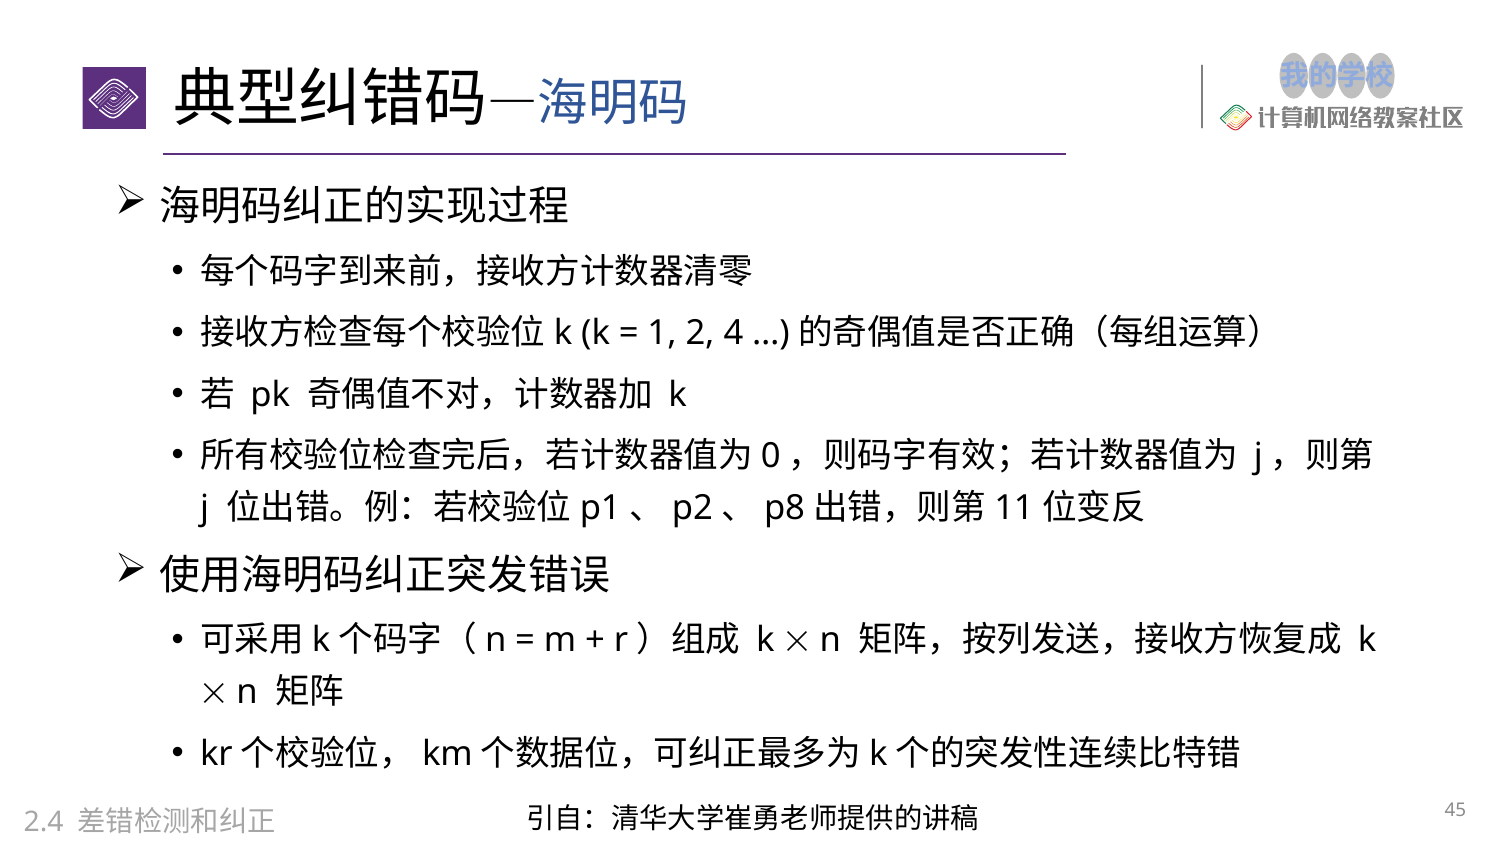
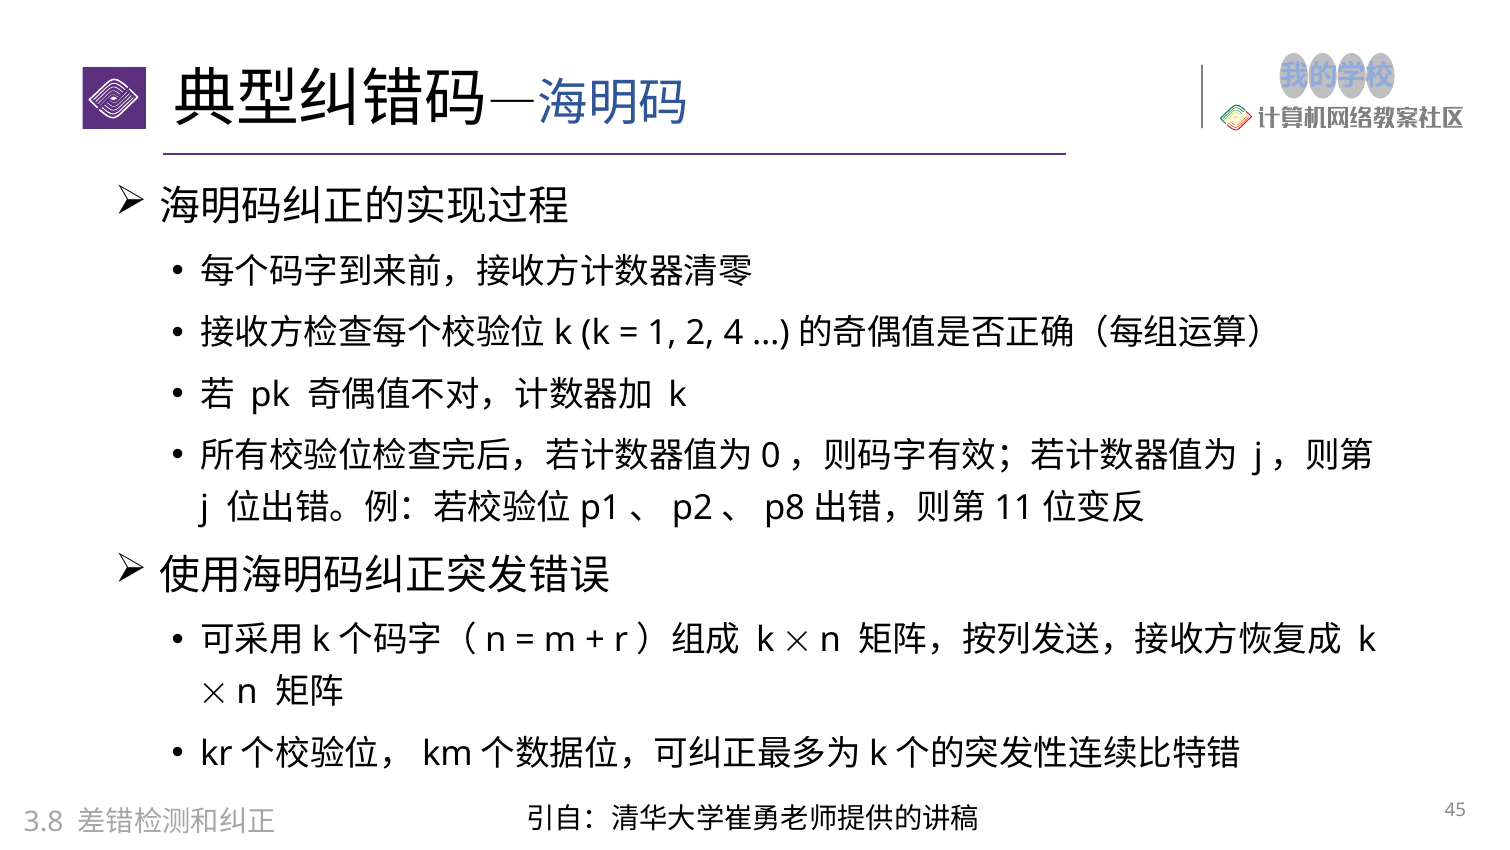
2.4: 2.4 -> 3.8 (44, 821)
